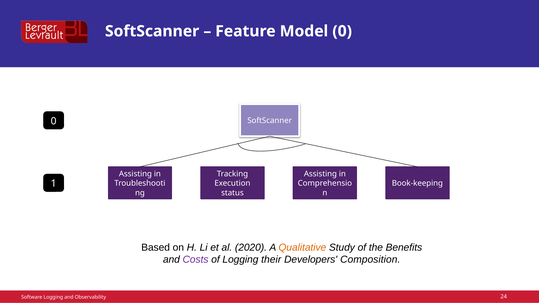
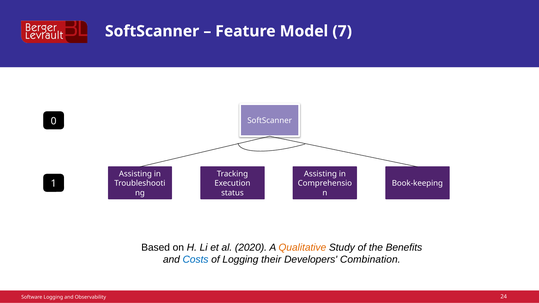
Model 0: 0 -> 7 (342, 31)
Costs colour: purple -> blue (196, 260)
Composition: Composition -> Combination (370, 260)
